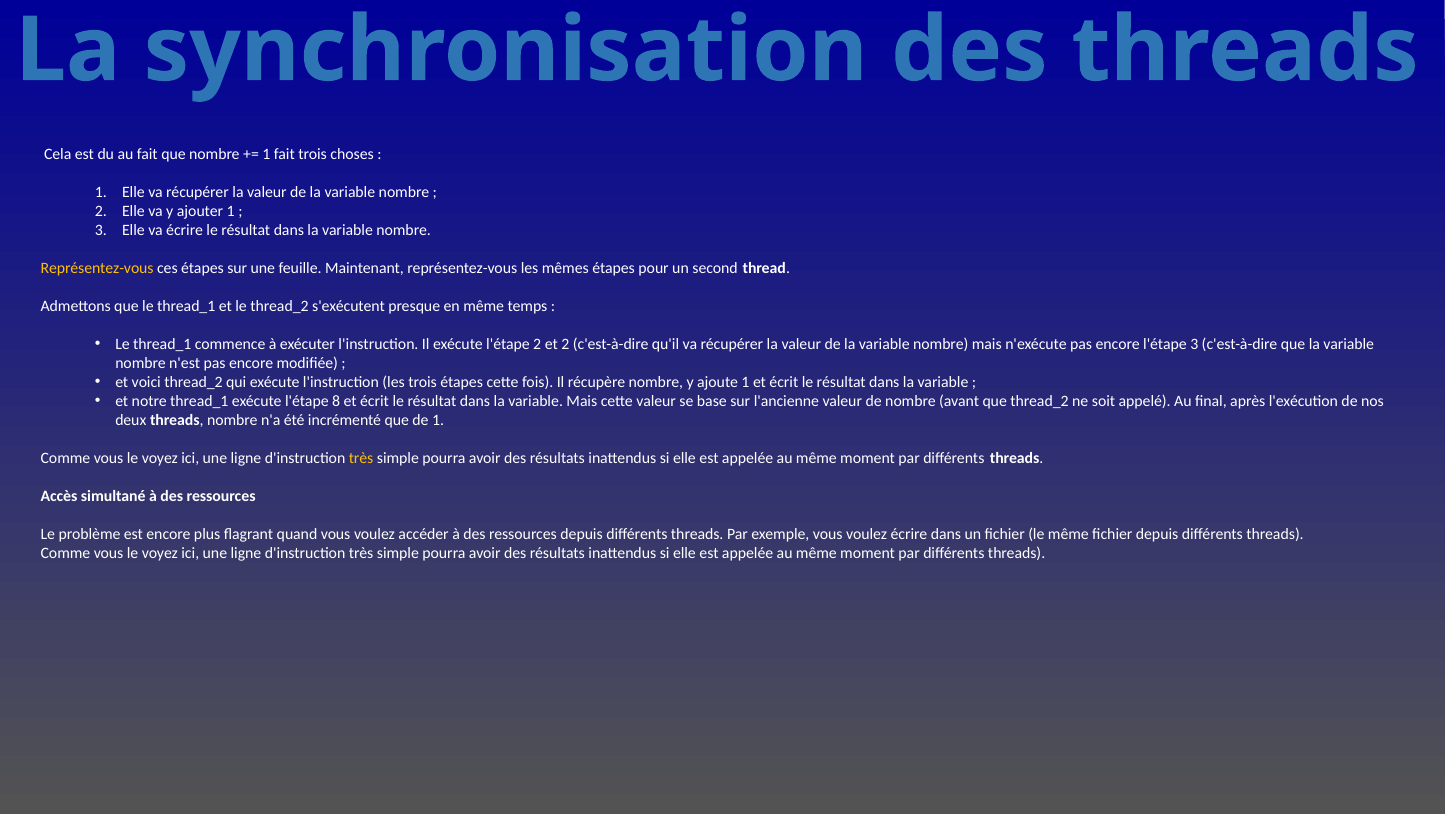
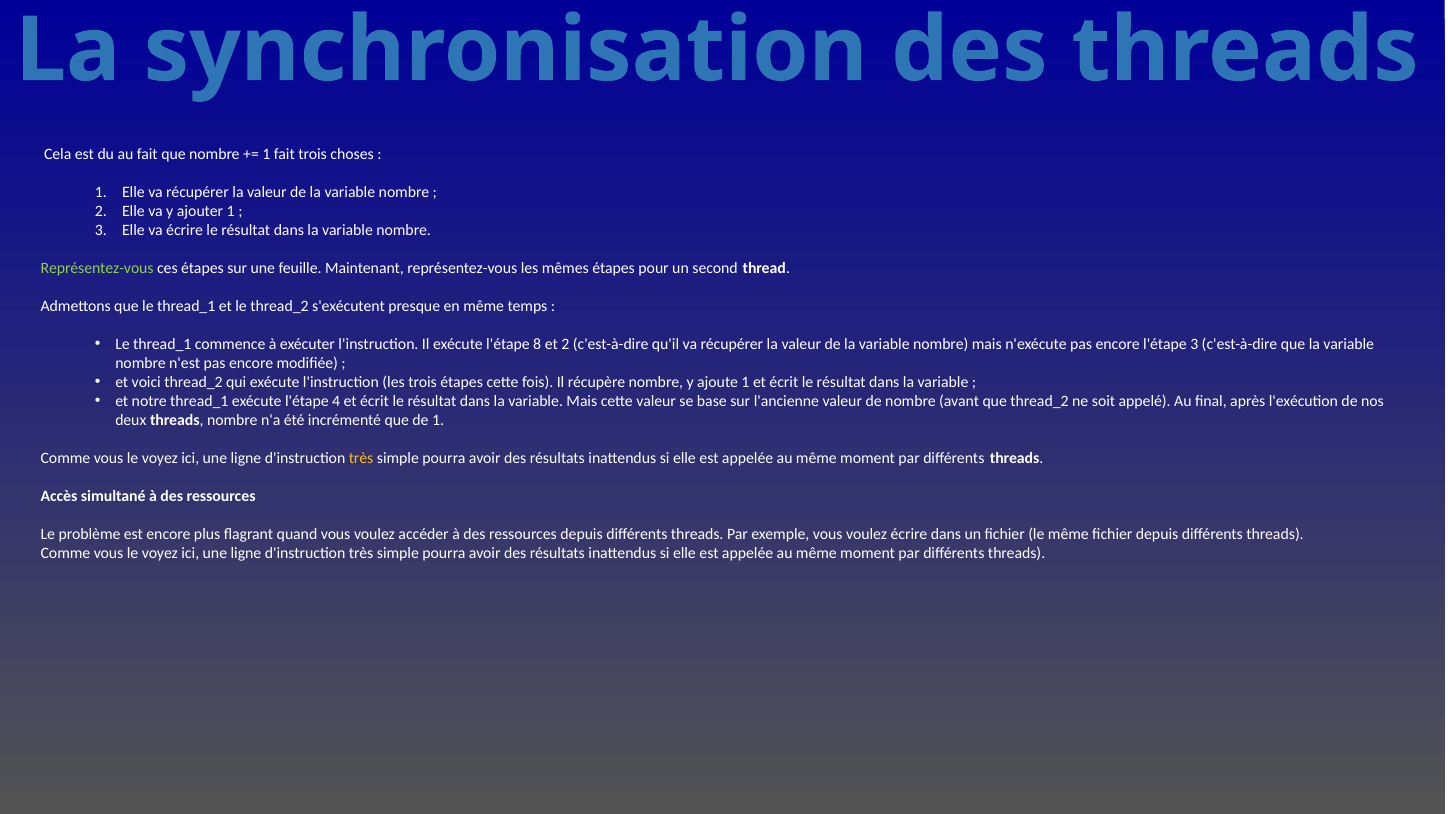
Représentez-vous colour: yellow -> light green (97, 268)
l'étape 2: 2 -> 8 (537, 344)
8: 8 -> 4 (336, 401)
